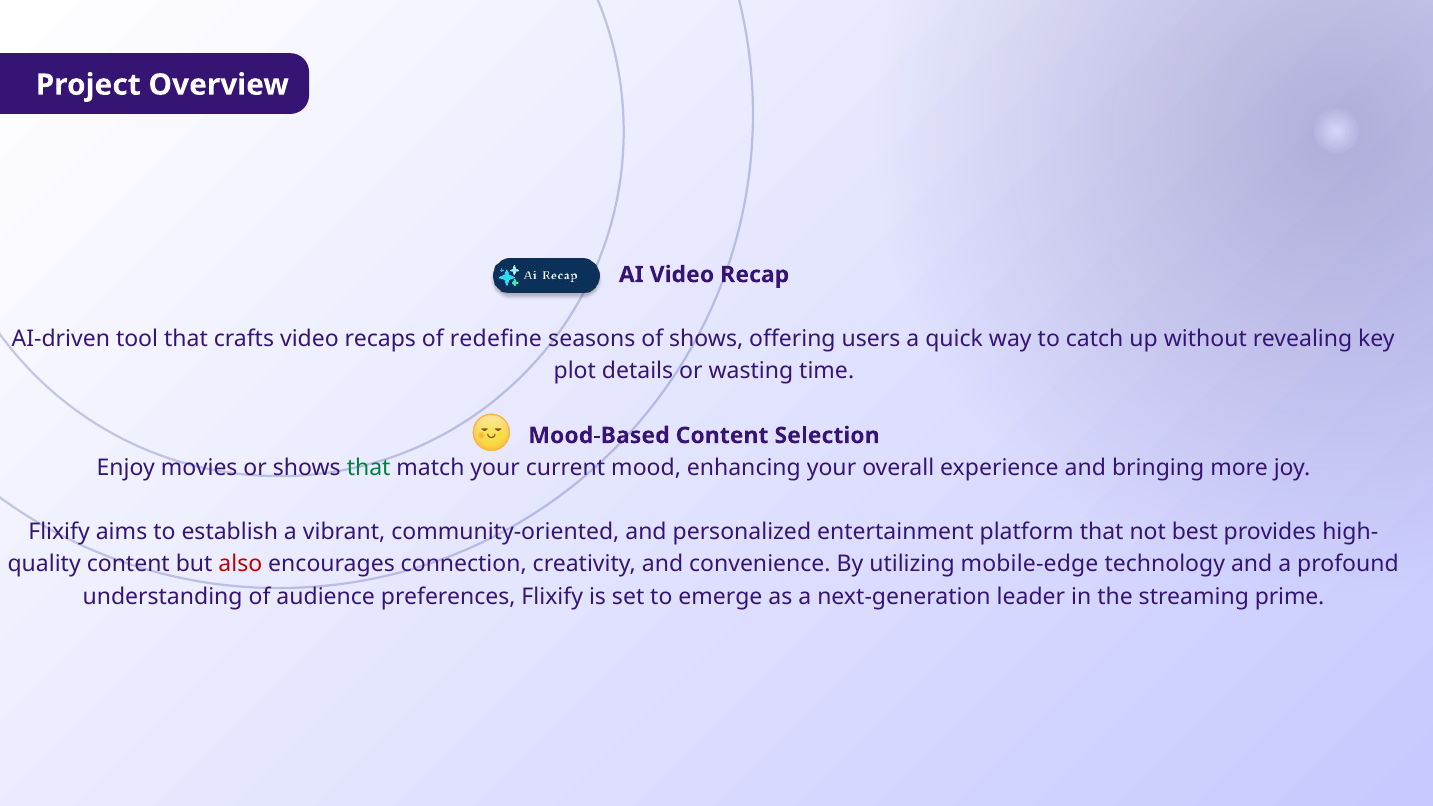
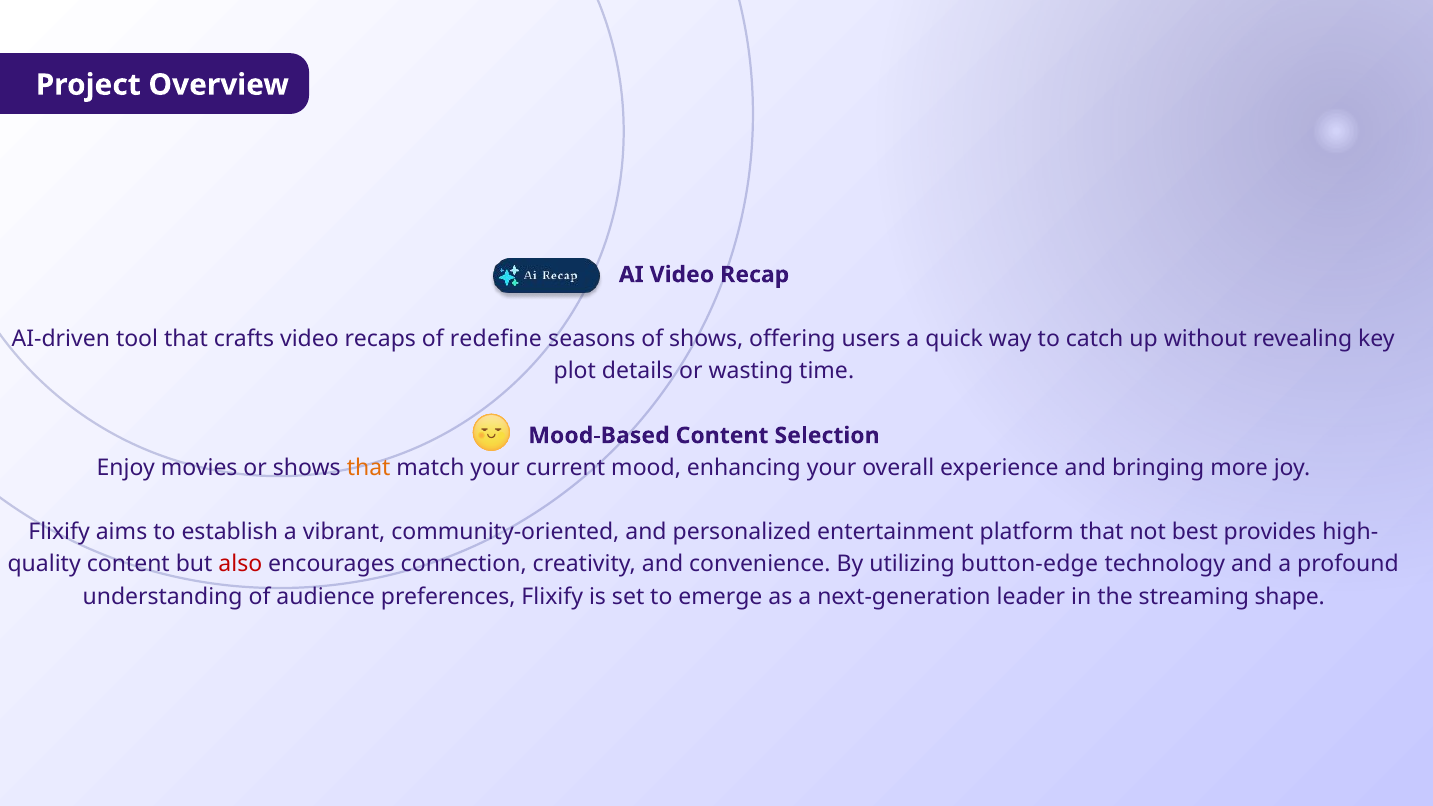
that colour: green -> orange (369, 468)
mobile-edge: mobile-edge -> button-edge (1029, 564)
prime: prime -> shape (1290, 597)
